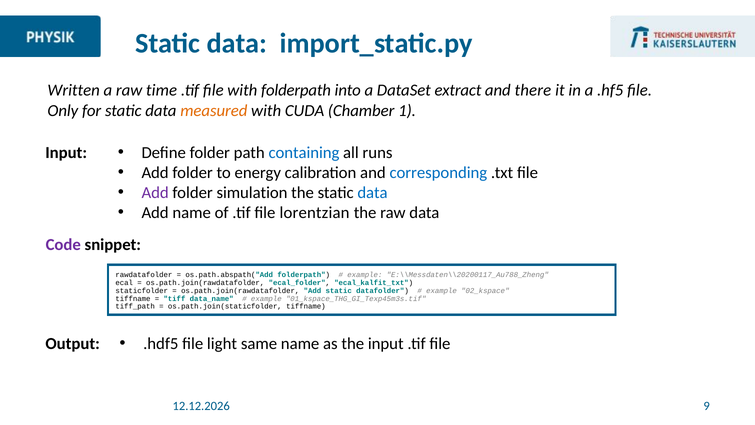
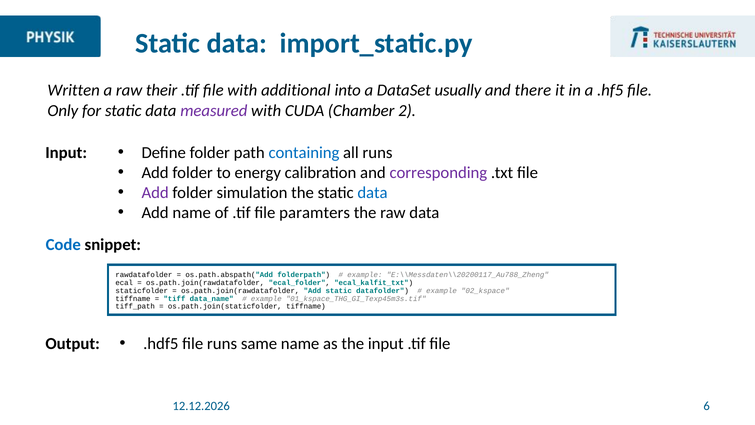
time: time -> their (162, 90)
with folderpath: folderpath -> additional (296, 90)
extract: extract -> usually (458, 90)
measured colour: orange -> purple (214, 110)
1: 1 -> 2 (407, 110)
corresponding colour: blue -> purple (438, 173)
lorentzian: lorentzian -> paramters (315, 213)
Code colour: purple -> blue (63, 244)
file light: light -> runs (222, 343)
9: 9 -> 6 (707, 406)
